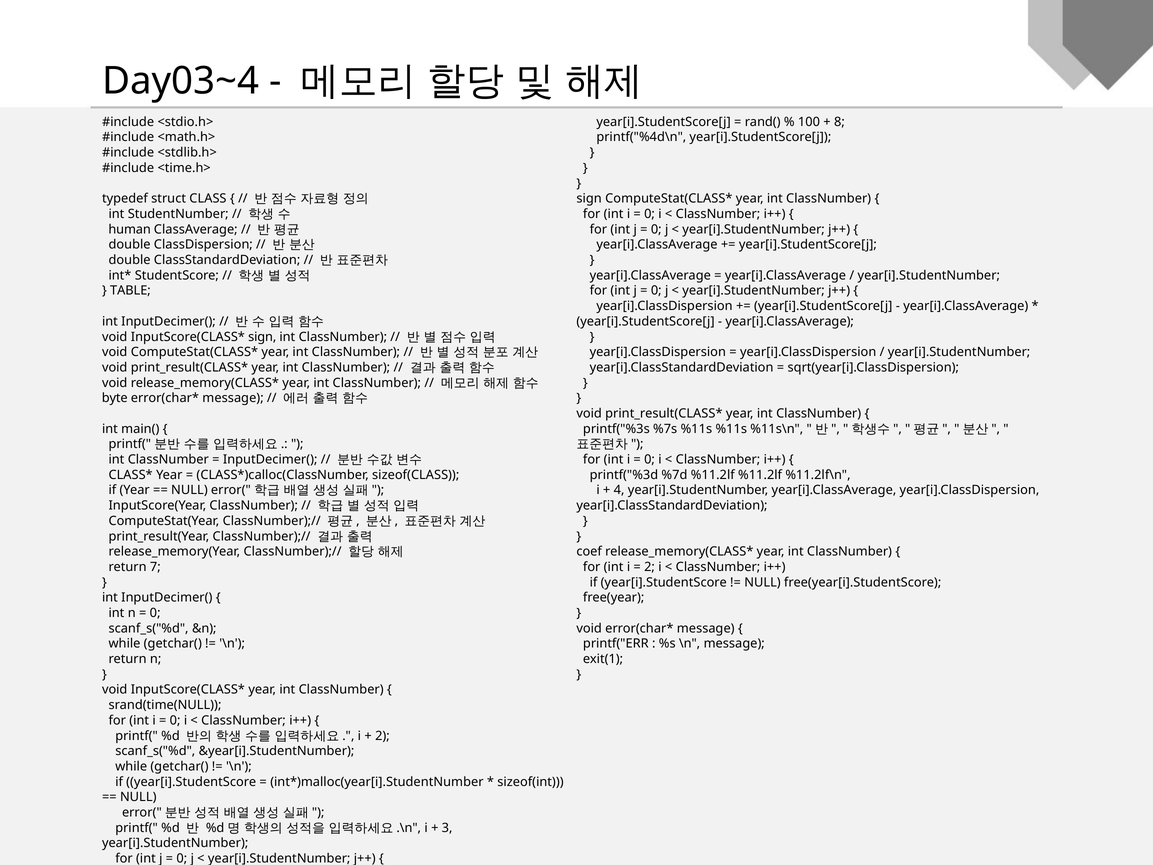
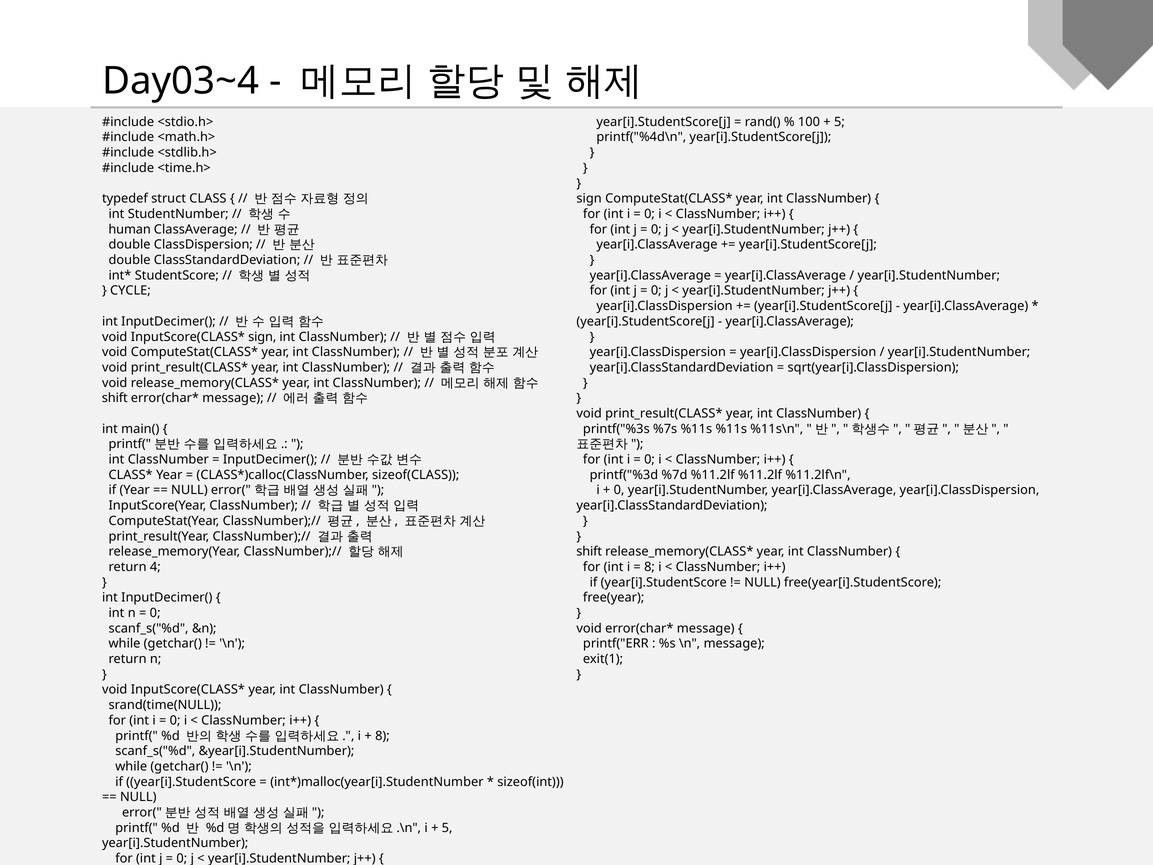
8: 8 -> 5 (839, 122)
TABLE: TABLE -> CYCLE (130, 291)
byte: byte -> shift (115, 398)
4: 4 -> 0 (619, 490)
coef: coef -> shift (589, 551)
7: 7 -> 4 (155, 567)
2: 2 -> 8 (650, 567)
2: 2 -> 8 (382, 736)
3: 3 -> 5 (447, 828)
